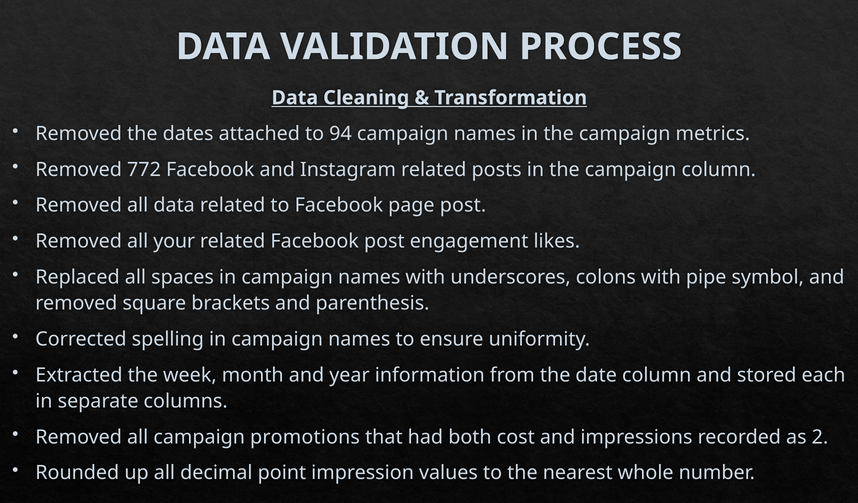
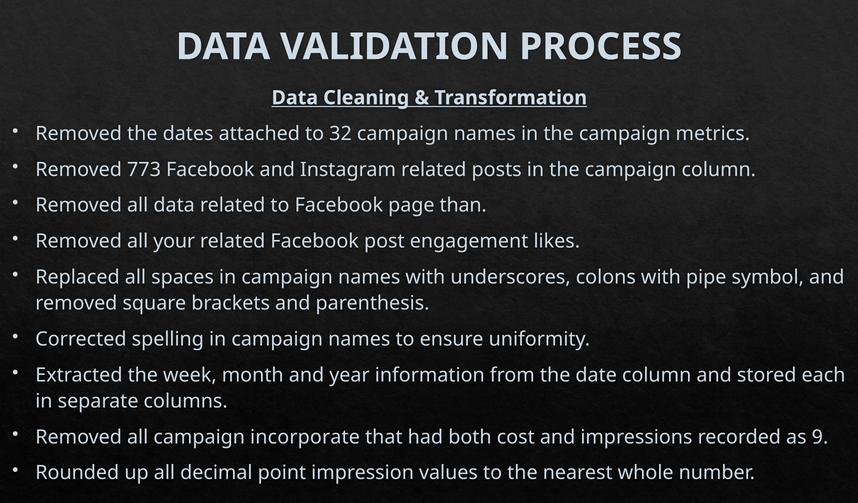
94: 94 -> 32 (341, 134)
772: 772 -> 773 (144, 170)
page post: post -> than (463, 205)
promotions: promotions -> incorporate (305, 437)
2: 2 -> 9 (820, 437)
